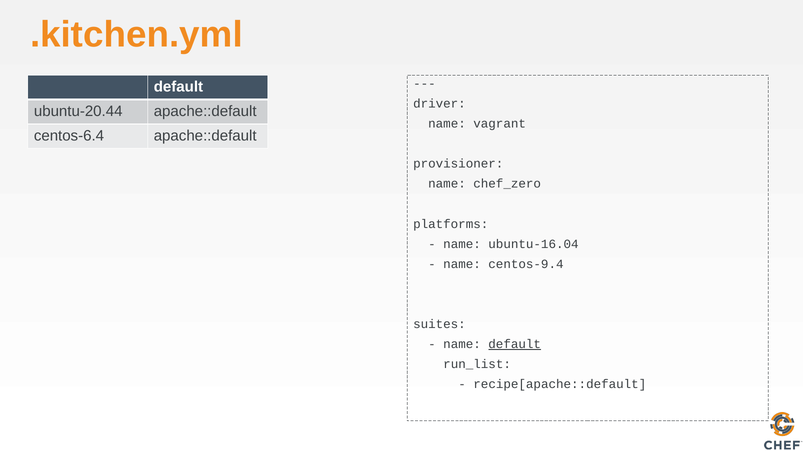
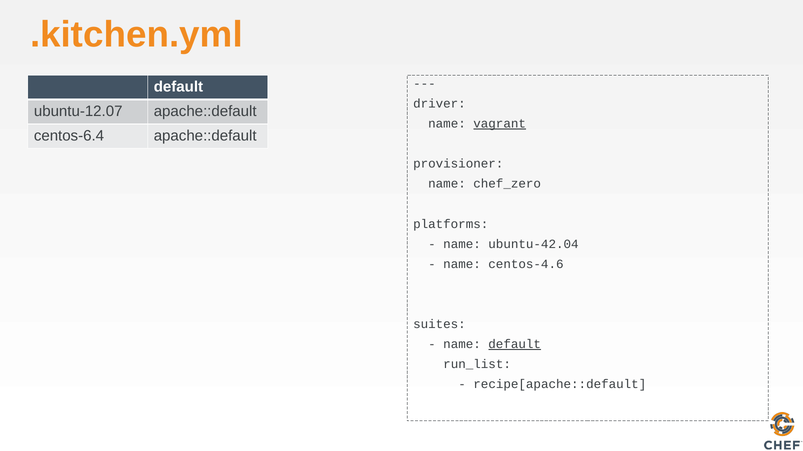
ubuntu-20.44: ubuntu-20.44 -> ubuntu-12.07 (78, 111)
vagrant underline: none -> present (500, 124)
ubuntu-16.04: ubuntu-16.04 -> ubuntu-42.04 (533, 244)
centos-9.4: centos-9.4 -> centos-4.6 (526, 264)
